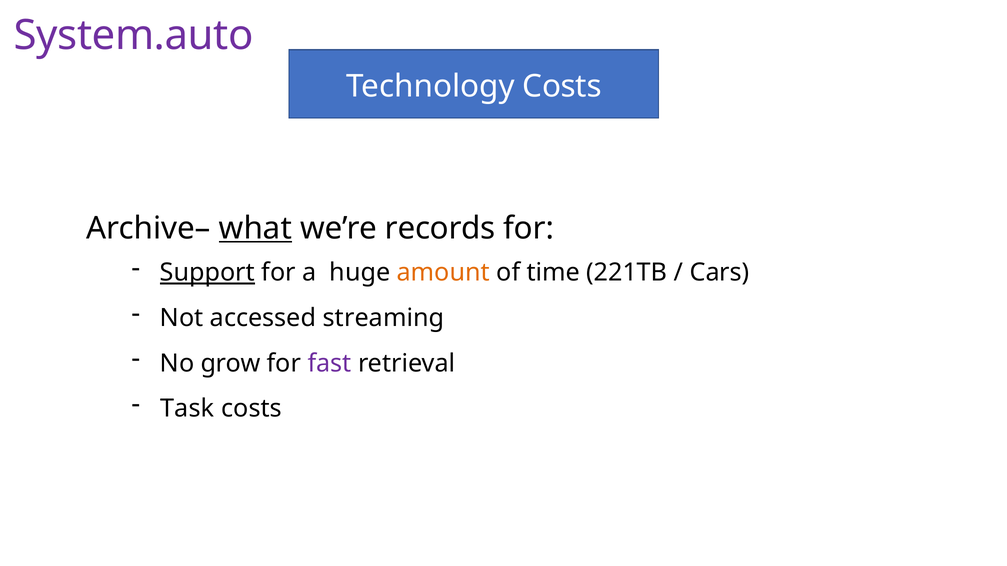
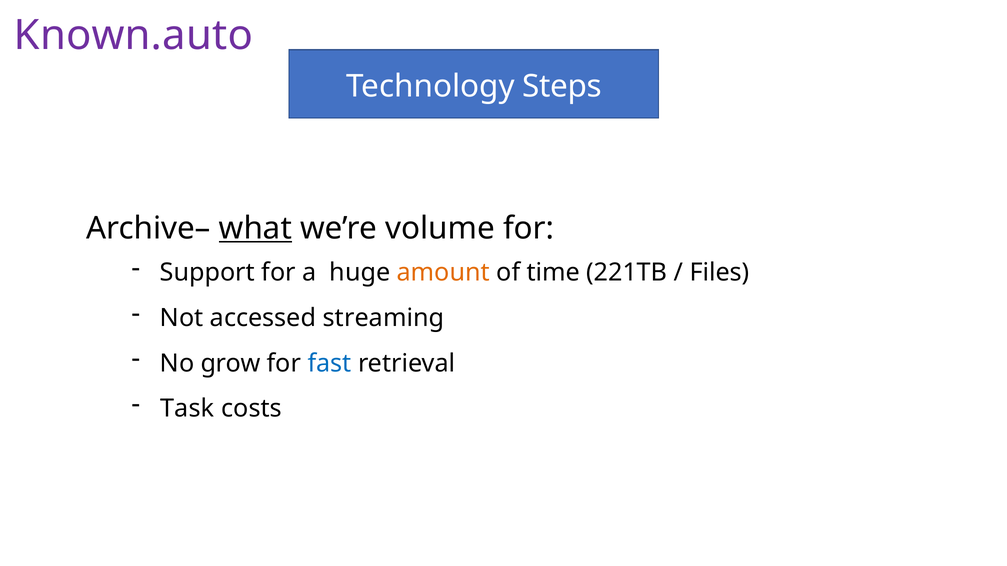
System.auto: System.auto -> Known.auto (133, 35)
Technology Costs: Costs -> Steps (562, 86)
records: records -> volume (440, 228)
Support underline: present -> none (207, 273)
Cars: Cars -> Files (719, 273)
fast colour: purple -> blue (330, 364)
